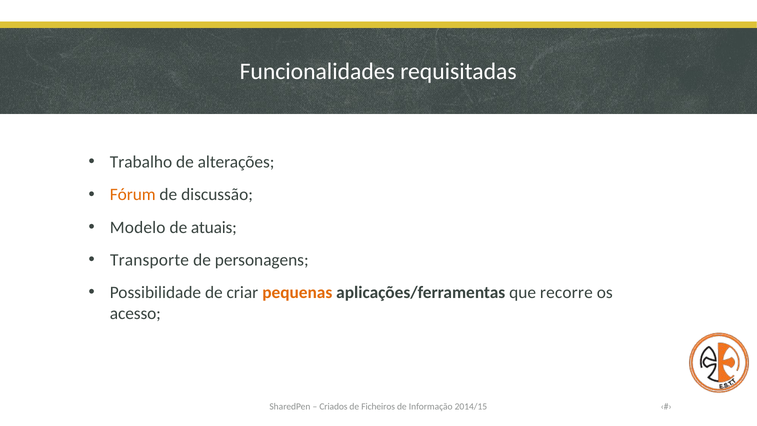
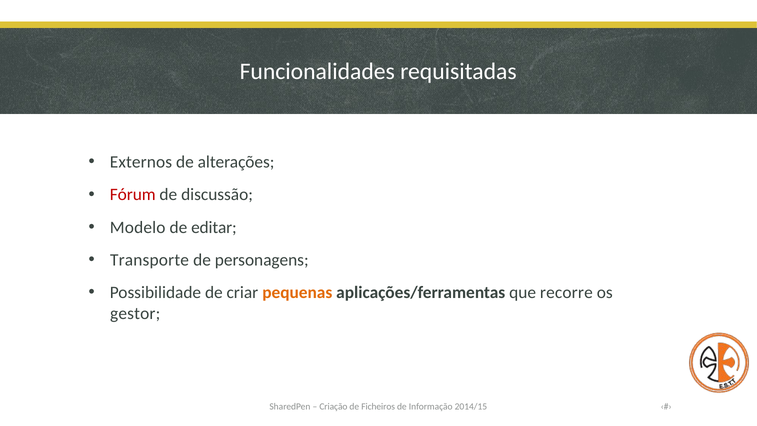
Trabalho: Trabalho -> Externos (141, 162)
Fórum colour: orange -> red (133, 195)
atuais: atuais -> editar (214, 227)
acesso: acesso -> gestor (135, 313)
Criados: Criados -> Criação (333, 407)
